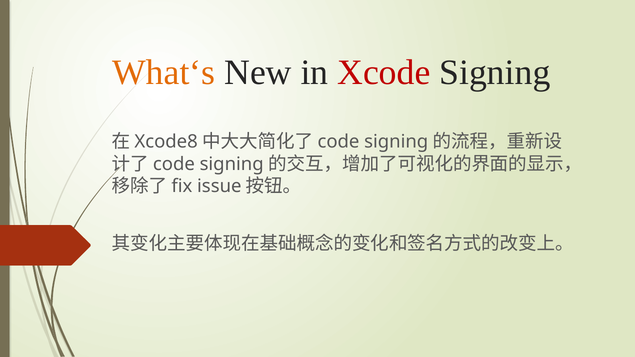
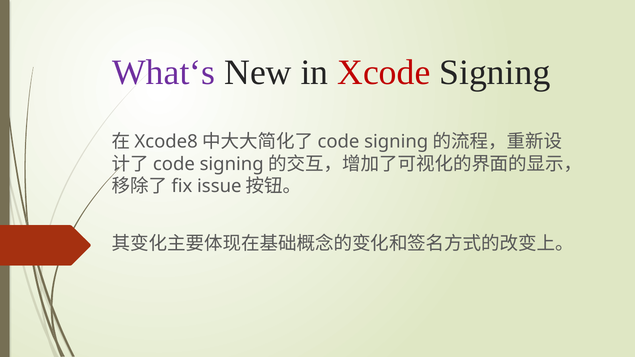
What‘s colour: orange -> purple (164, 73)
